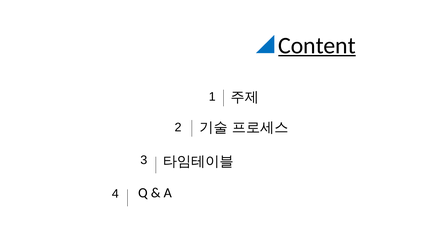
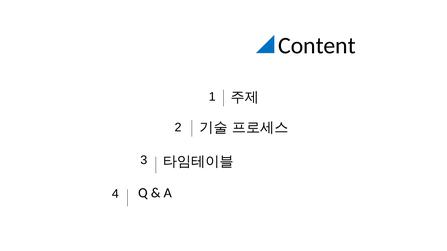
Content underline: present -> none (317, 46)
